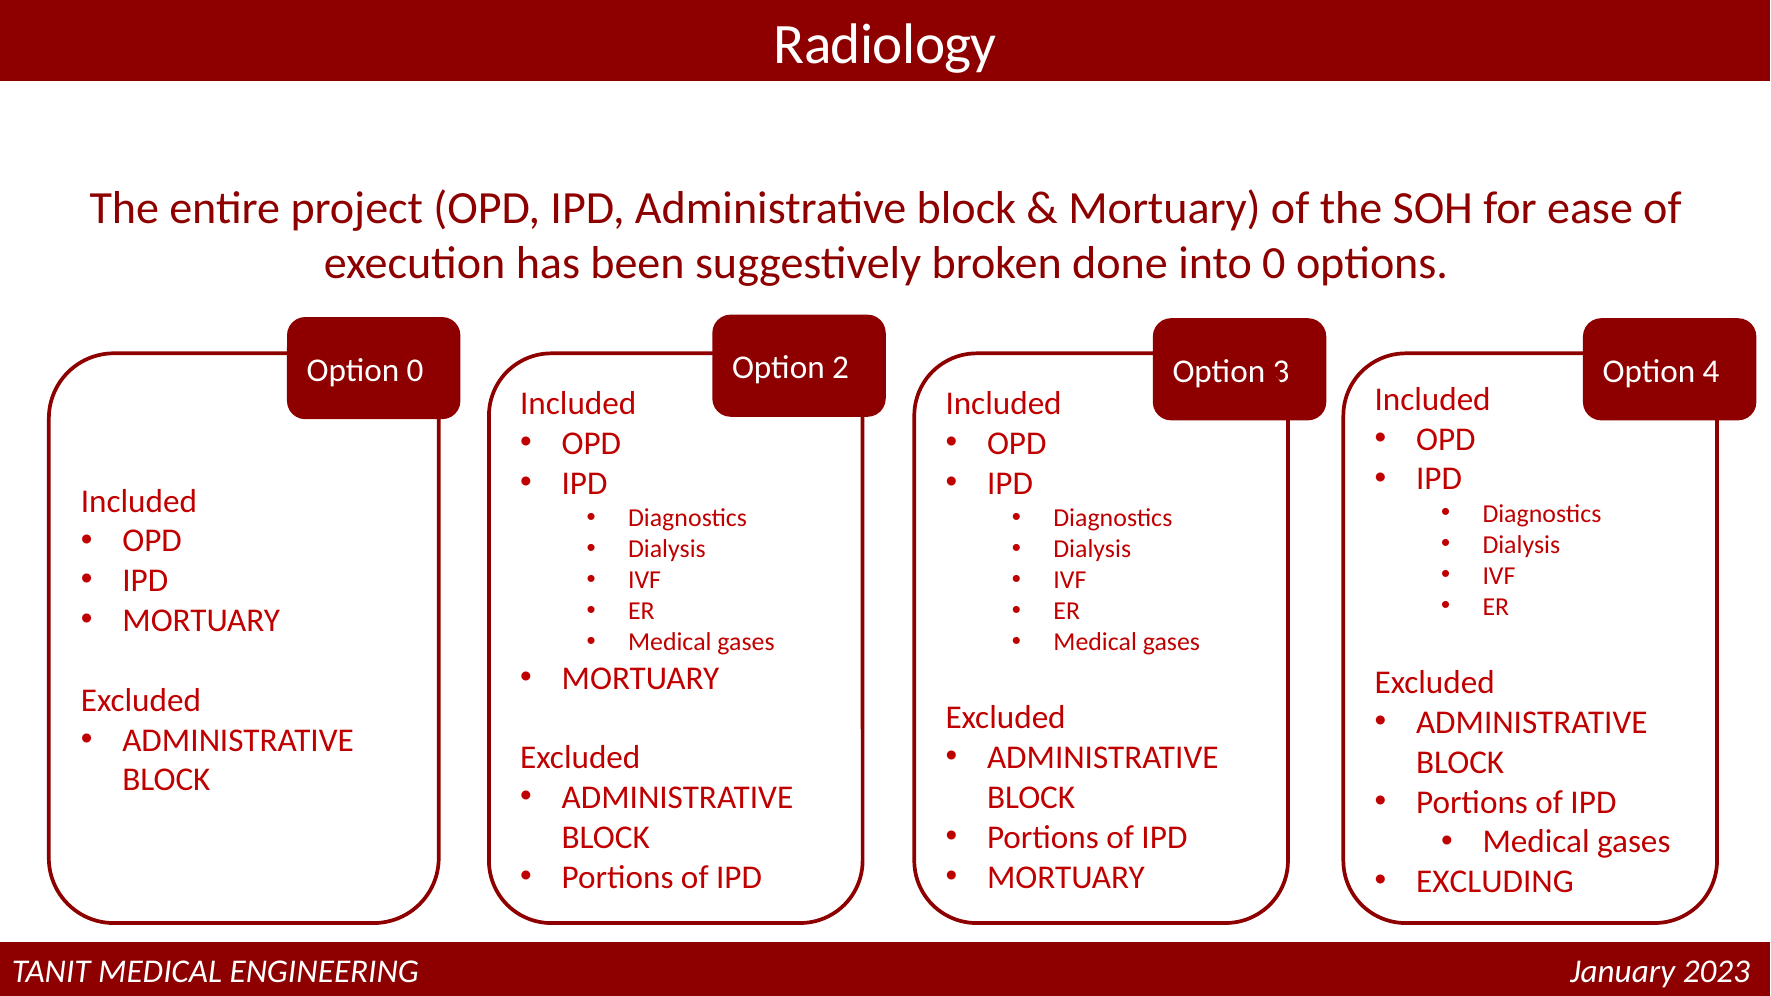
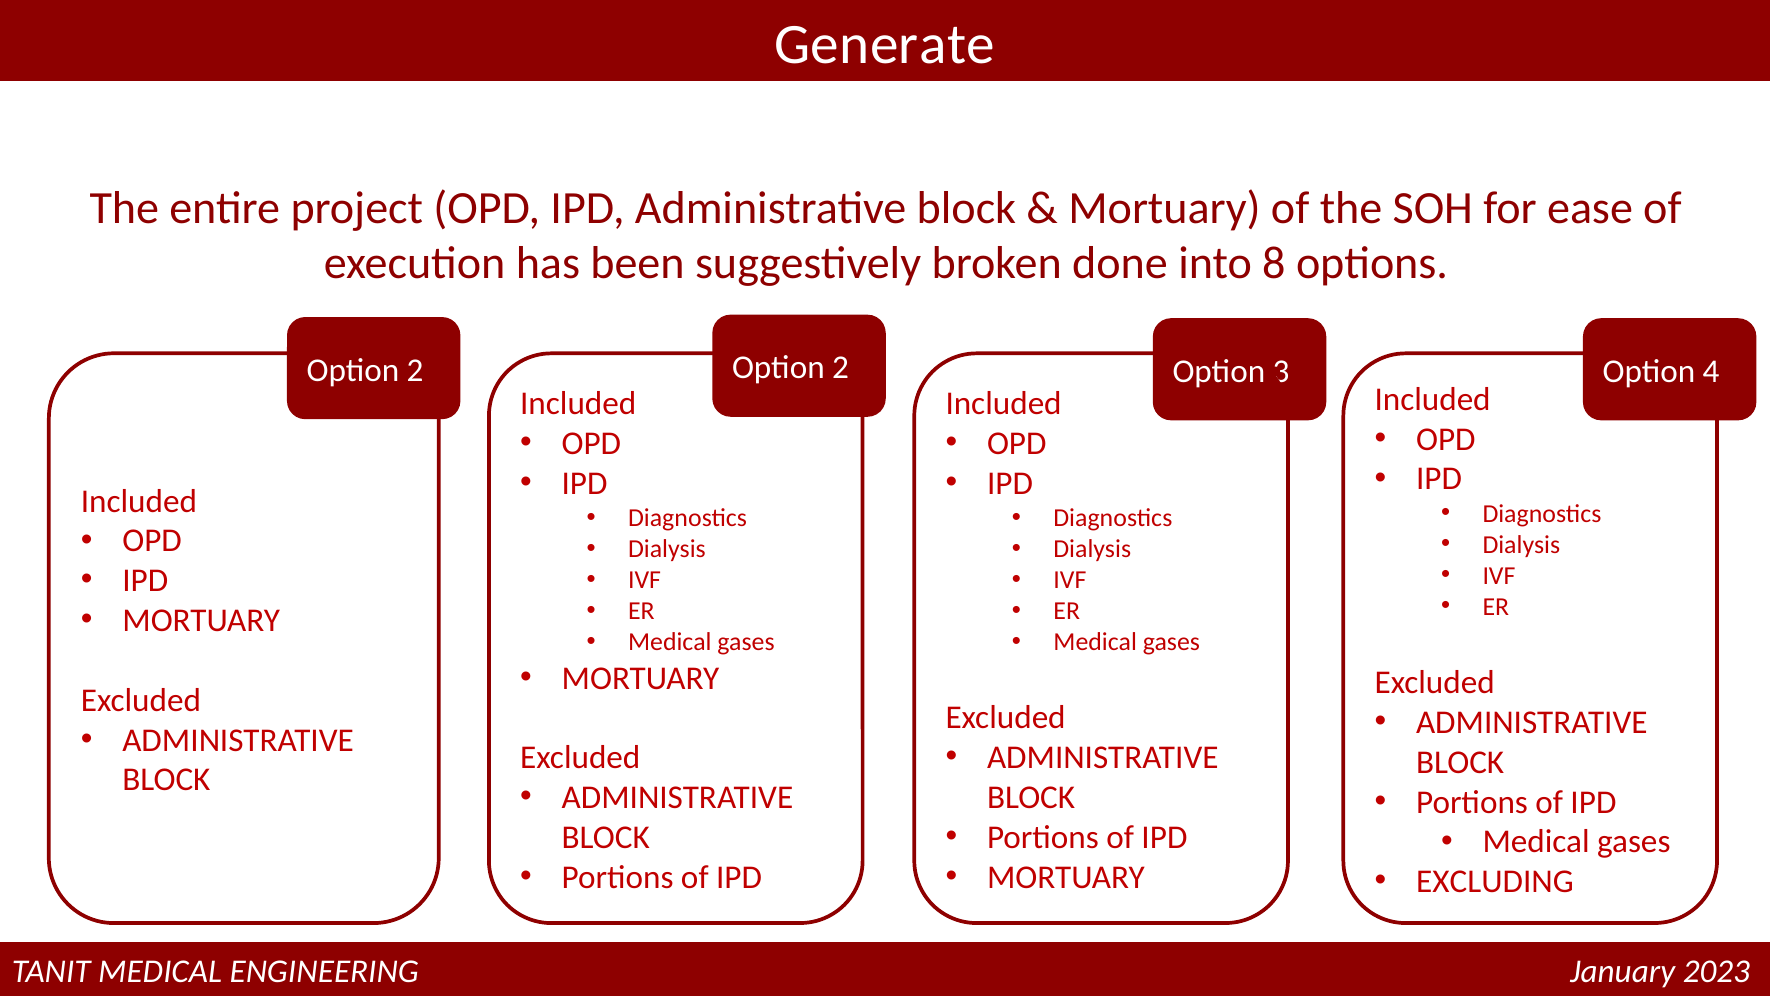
Radiology: Radiology -> Generate (885, 45)
into 0: 0 -> 8 (1274, 263)
0: 0 -> 2 (415, 370)
